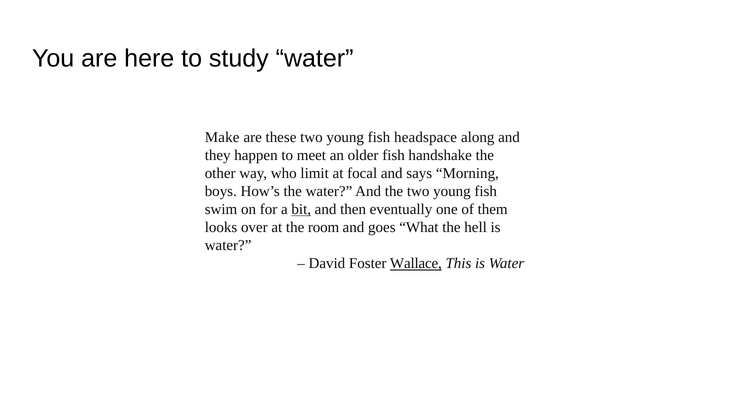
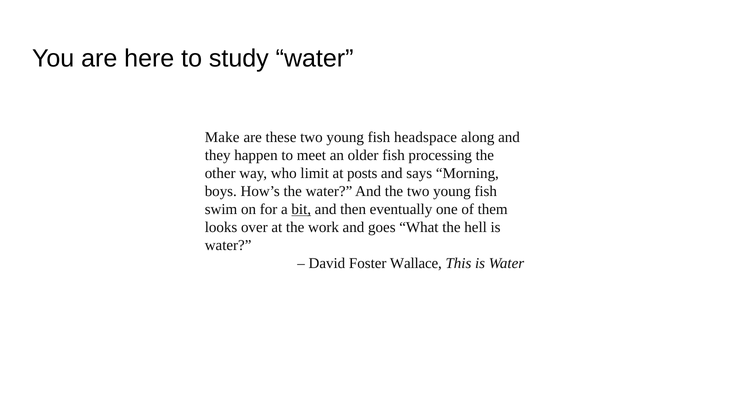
handshake: handshake -> processing (440, 156)
focal: focal -> posts (362, 174)
room: room -> work (323, 228)
Wallace underline: present -> none (416, 264)
